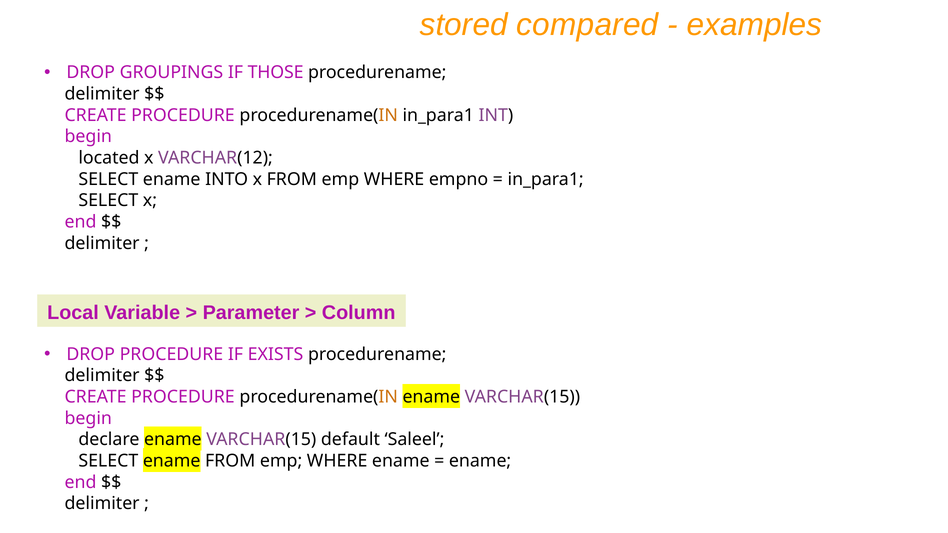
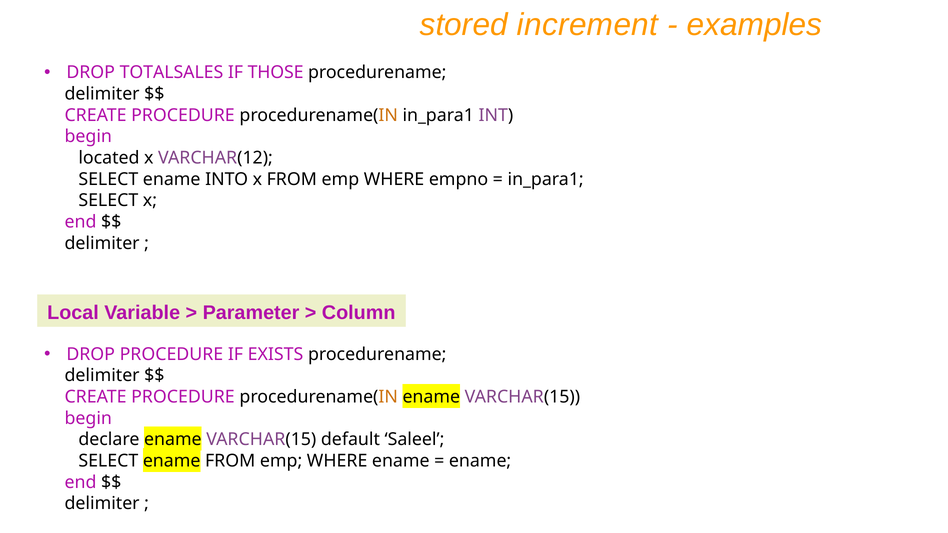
compared: compared -> increment (587, 25)
GROUPINGS: GROUPINGS -> TOTALSALES (171, 73)
